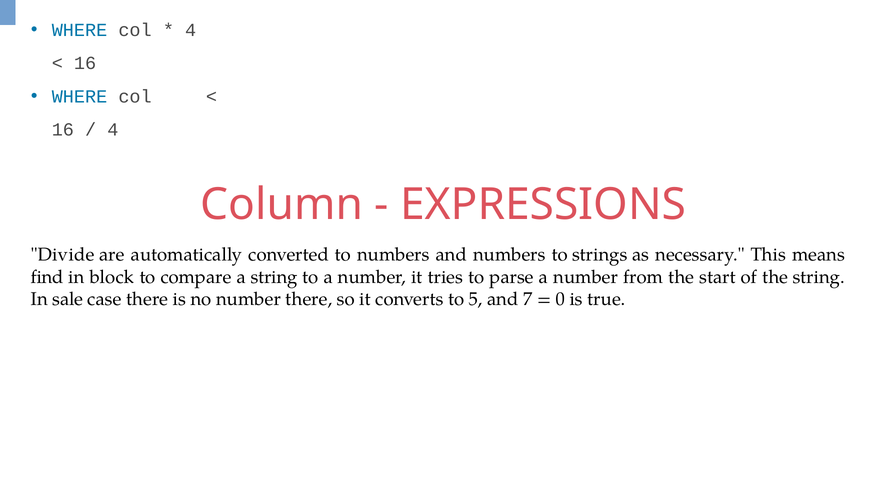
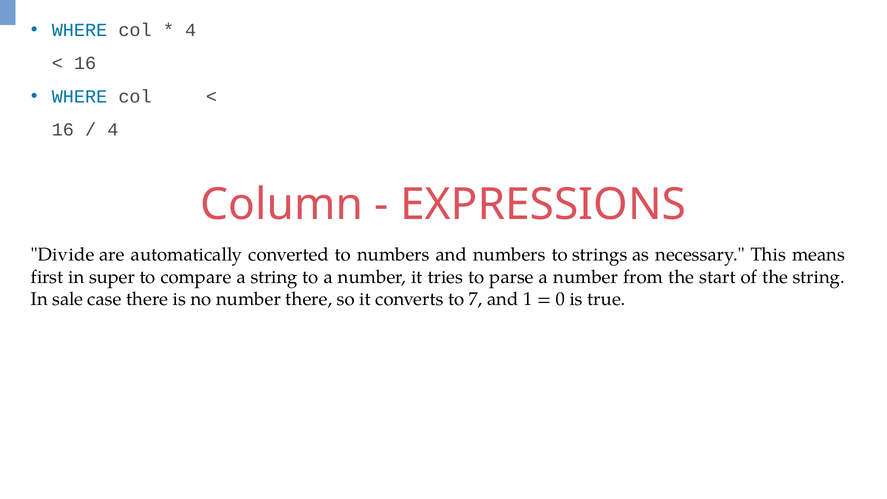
find: find -> first (47, 277)
block: block -> super (112, 277)
5: 5 -> 7 (476, 299)
7: 7 -> 1 (528, 299)
